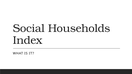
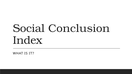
Households: Households -> Conclusion (79, 28)
